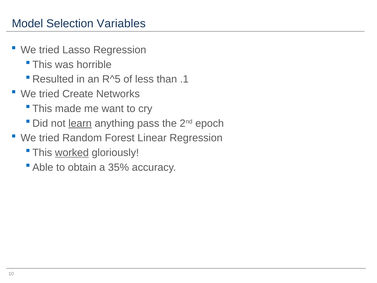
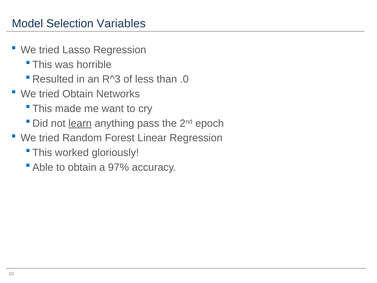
R^5: R^5 -> R^3 (111, 79)
.1: .1 -> .0 (184, 79)
tried Create: Create -> Obtain (78, 94)
worked underline: present -> none (72, 153)
35%: 35% -> 97% (118, 167)
